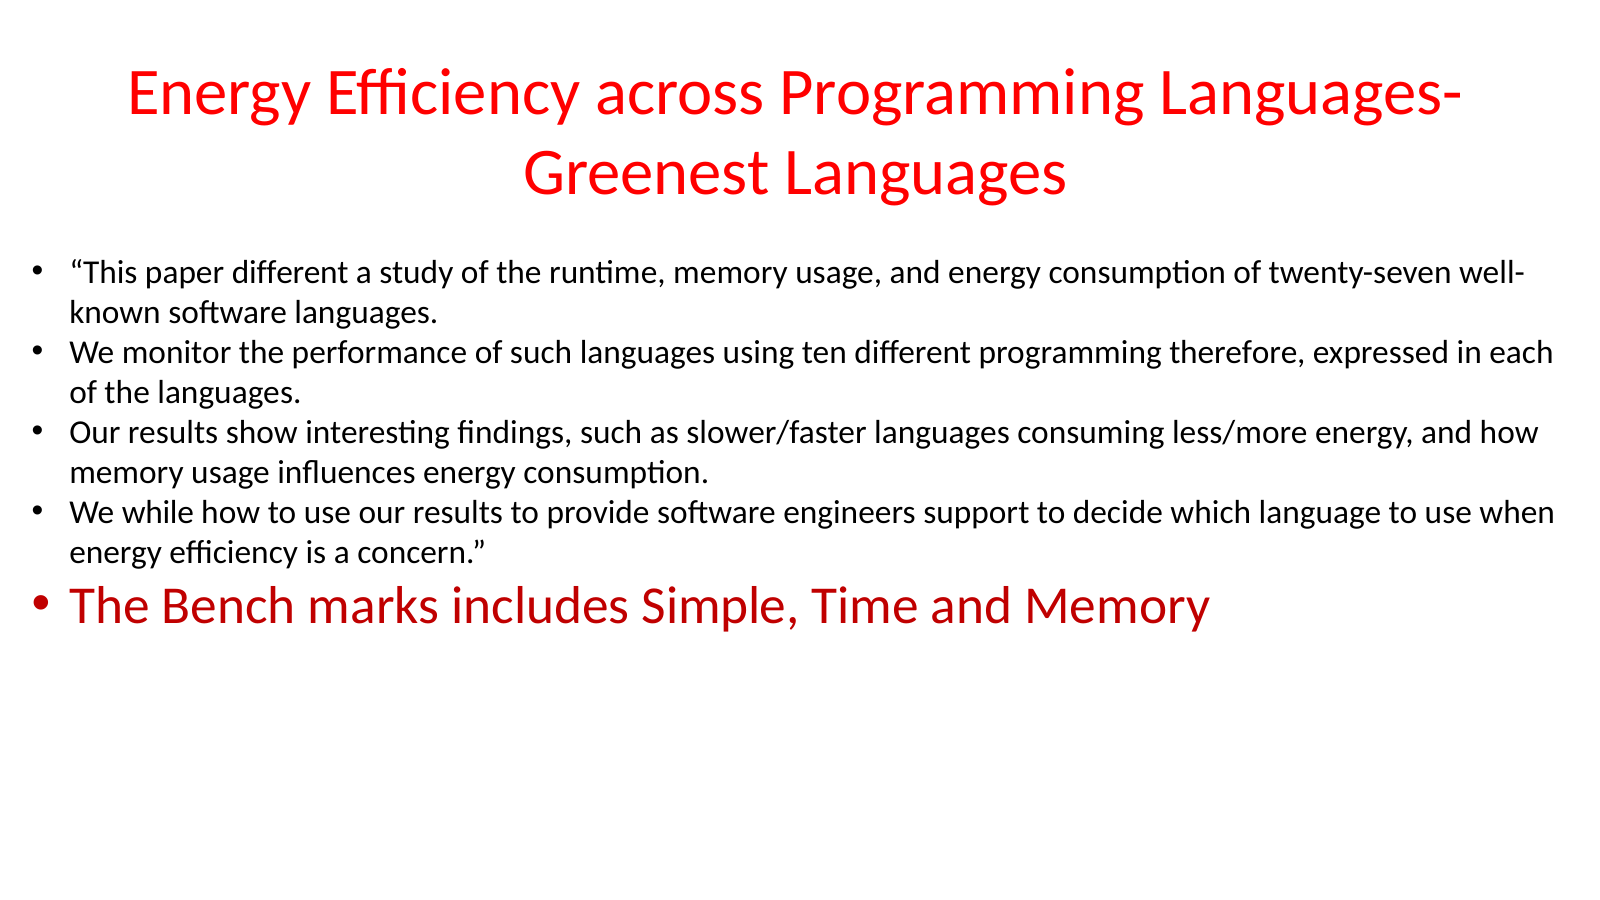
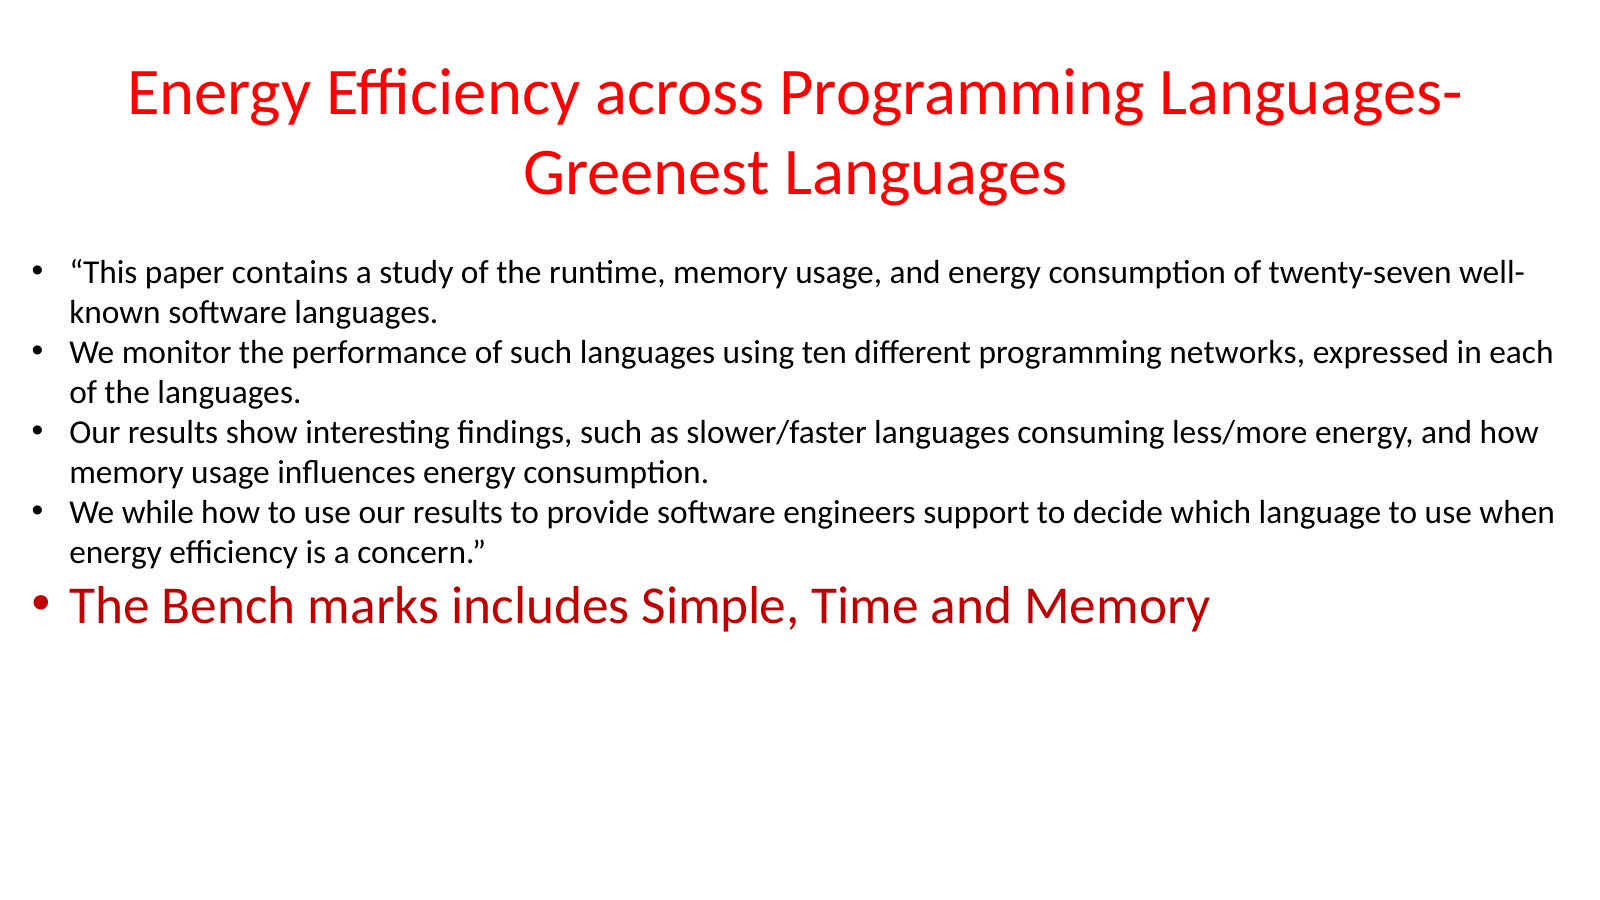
paper different: different -> contains (290, 272)
therefore: therefore -> networks (1237, 352)
